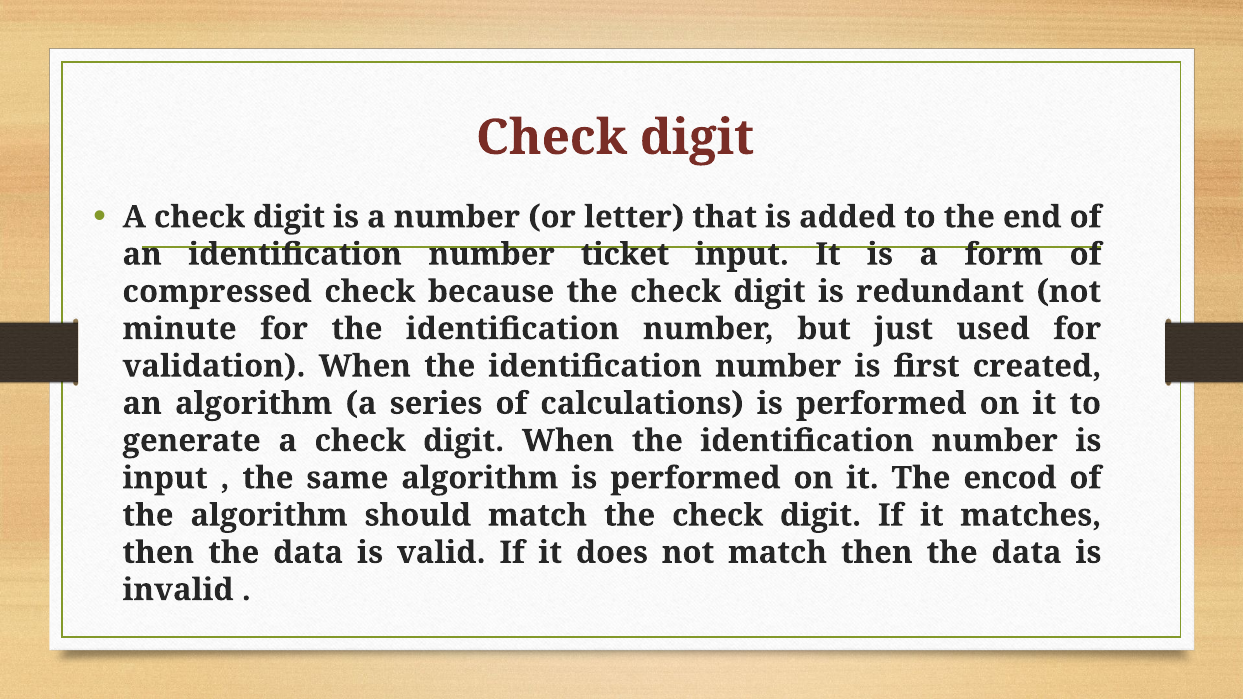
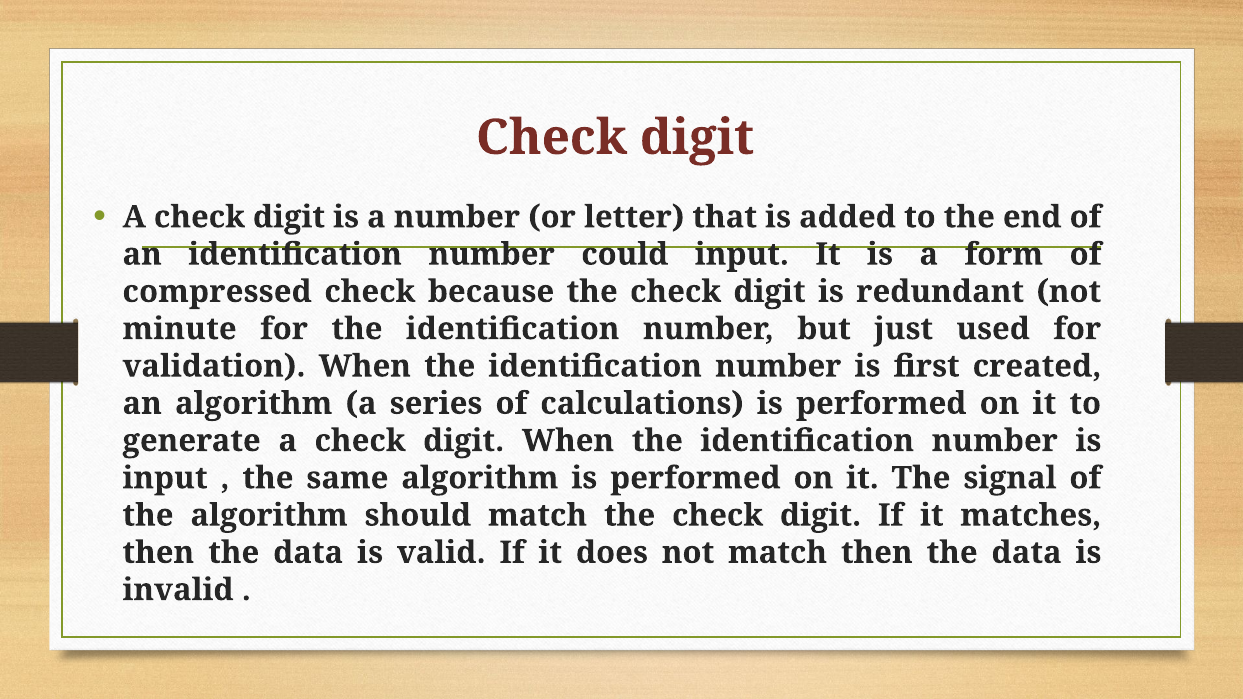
ticket: ticket -> could (625, 254)
encod: encod -> signal (1010, 478)
